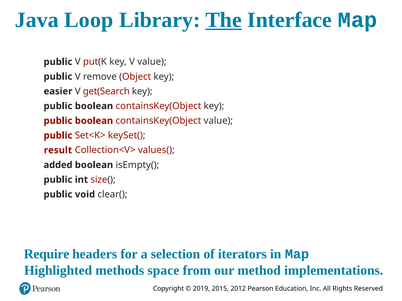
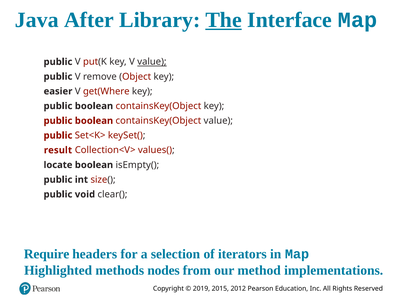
Loop: Loop -> After (89, 20)
value underline: none -> present (152, 62)
get(Search: get(Search -> get(Where (106, 91)
added: added -> locate (58, 165)
space: space -> nodes (164, 271)
